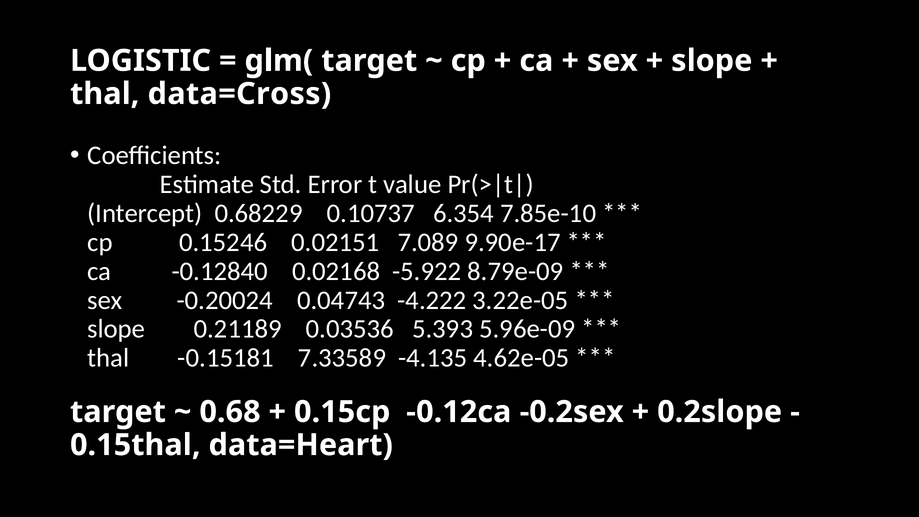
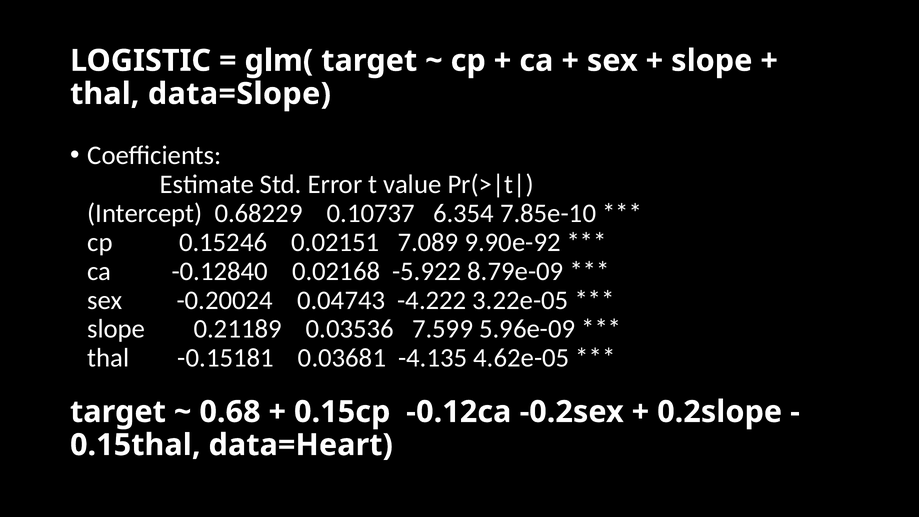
data=Cross: data=Cross -> data=Slope (239, 94)
9.90e-17: 9.90e-17 -> 9.90e-92 (513, 242)
5.393: 5.393 -> 7.599 (443, 329)
7.33589: 7.33589 -> 0.03681 (342, 358)
